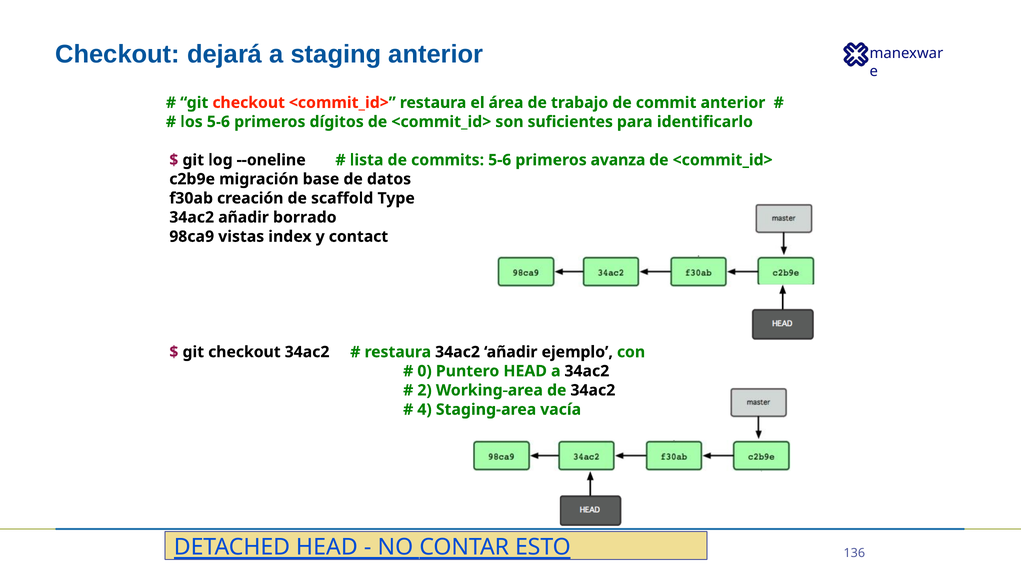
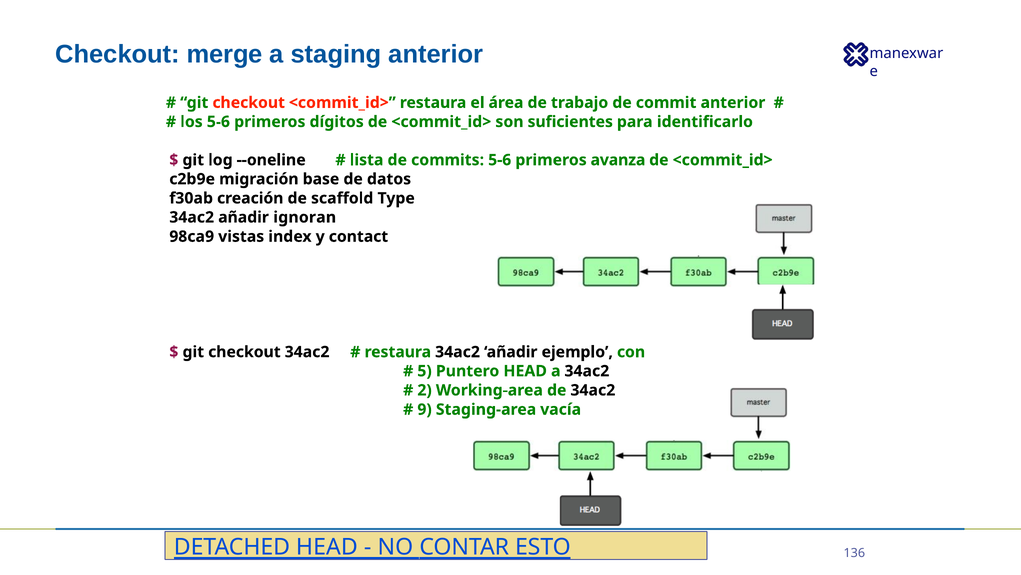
dejará: dejará -> merge (225, 54)
borrado: borrado -> ignoran (305, 217)
0: 0 -> 5 (425, 371)
4: 4 -> 9 (425, 409)
